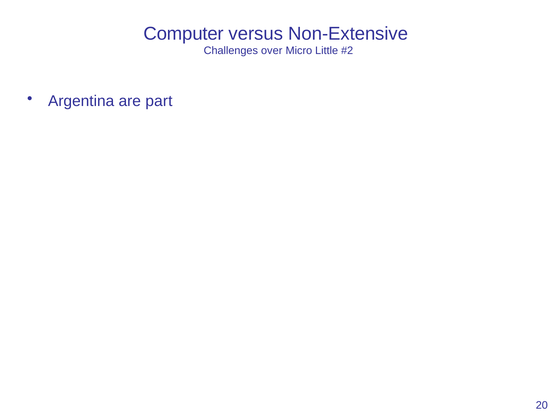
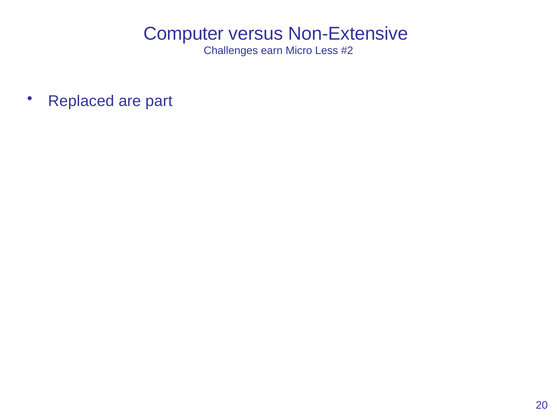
over: over -> earn (272, 51)
Little: Little -> Less (327, 51)
Argentina: Argentina -> Replaced (81, 101)
